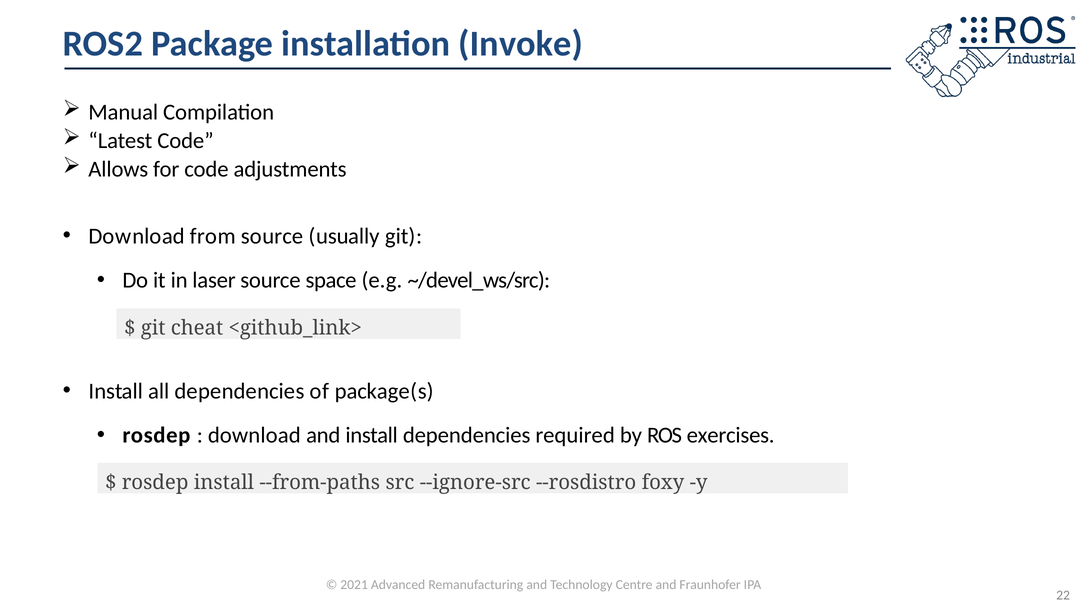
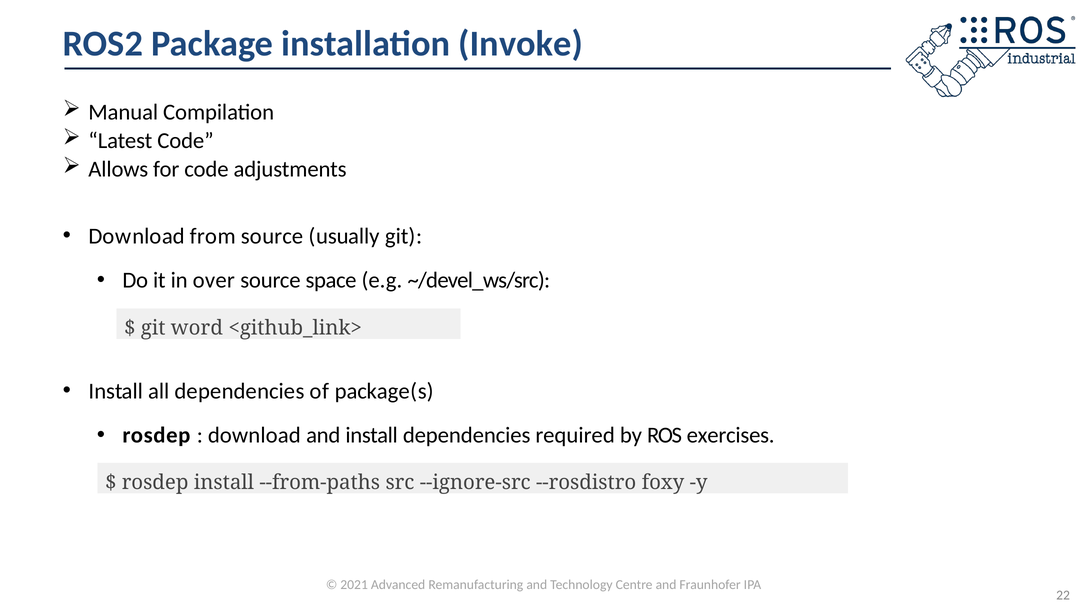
laser: laser -> over (214, 280)
cheat: cheat -> word (197, 328)
